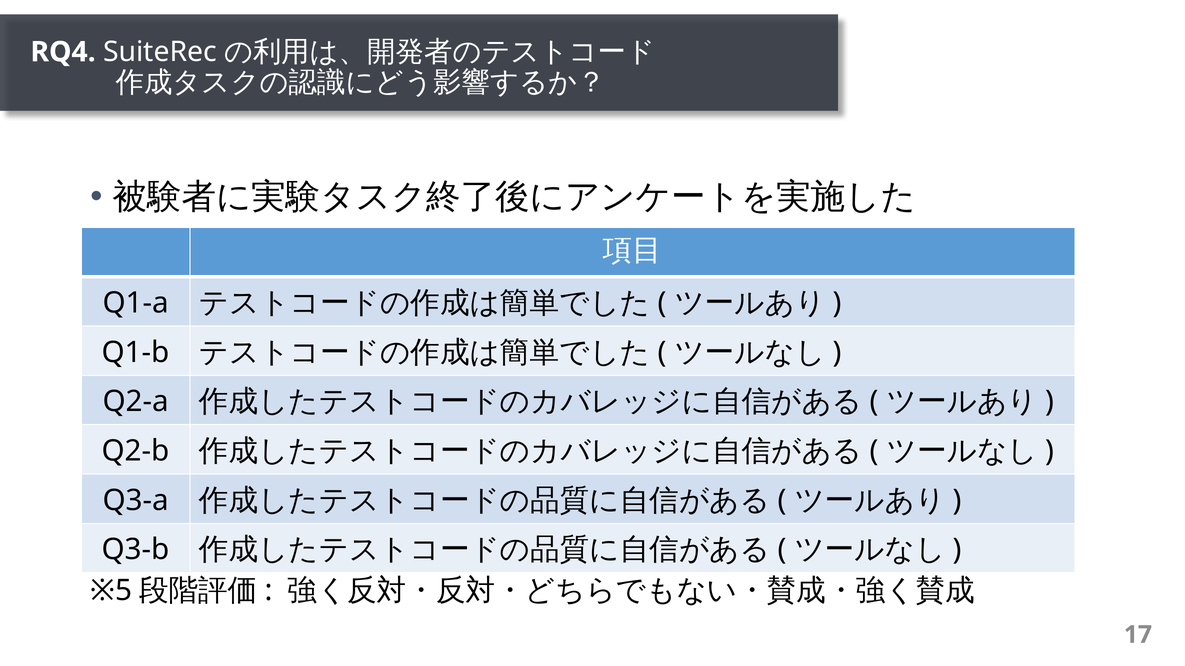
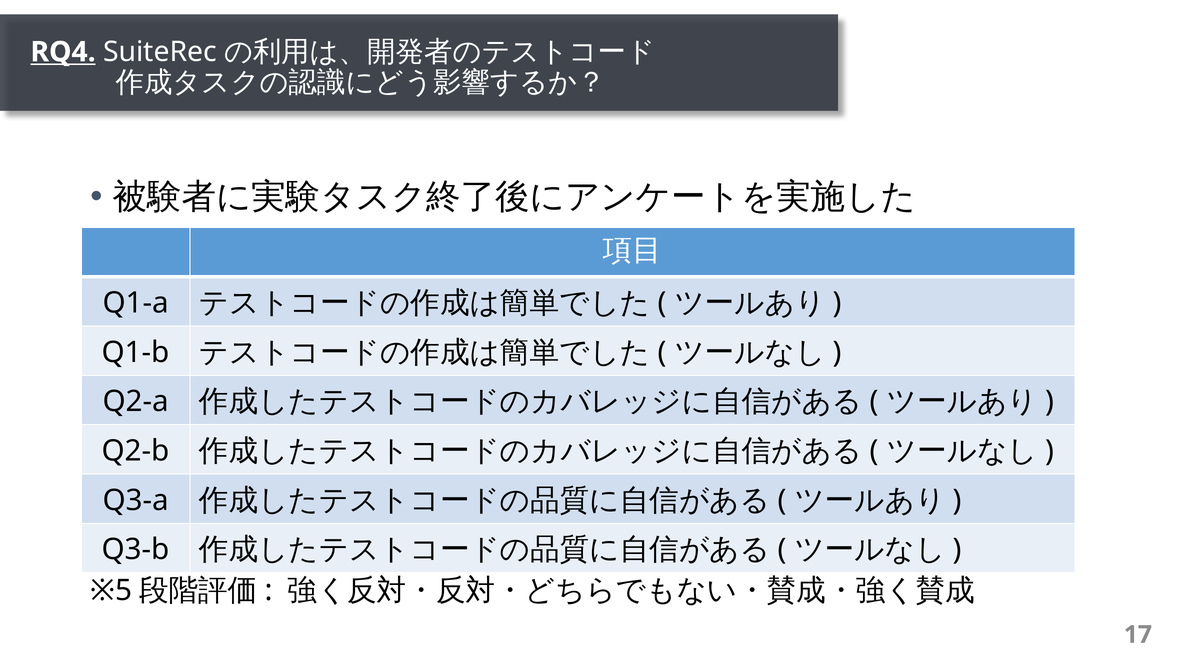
RQ4 underline: none -> present (63, 52)
